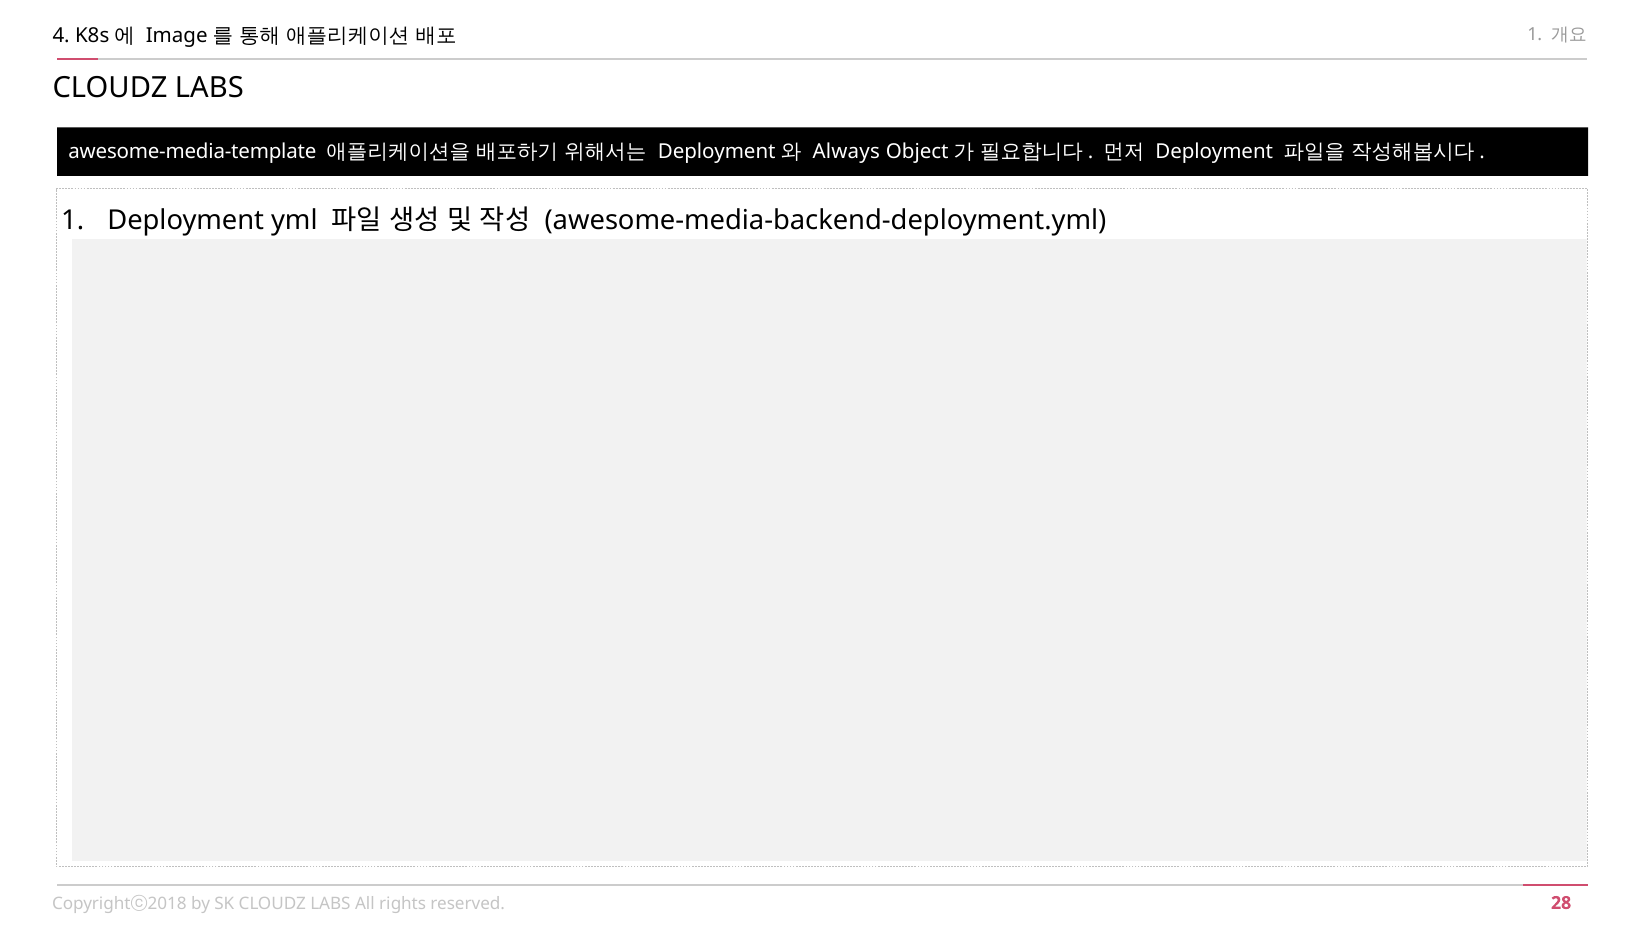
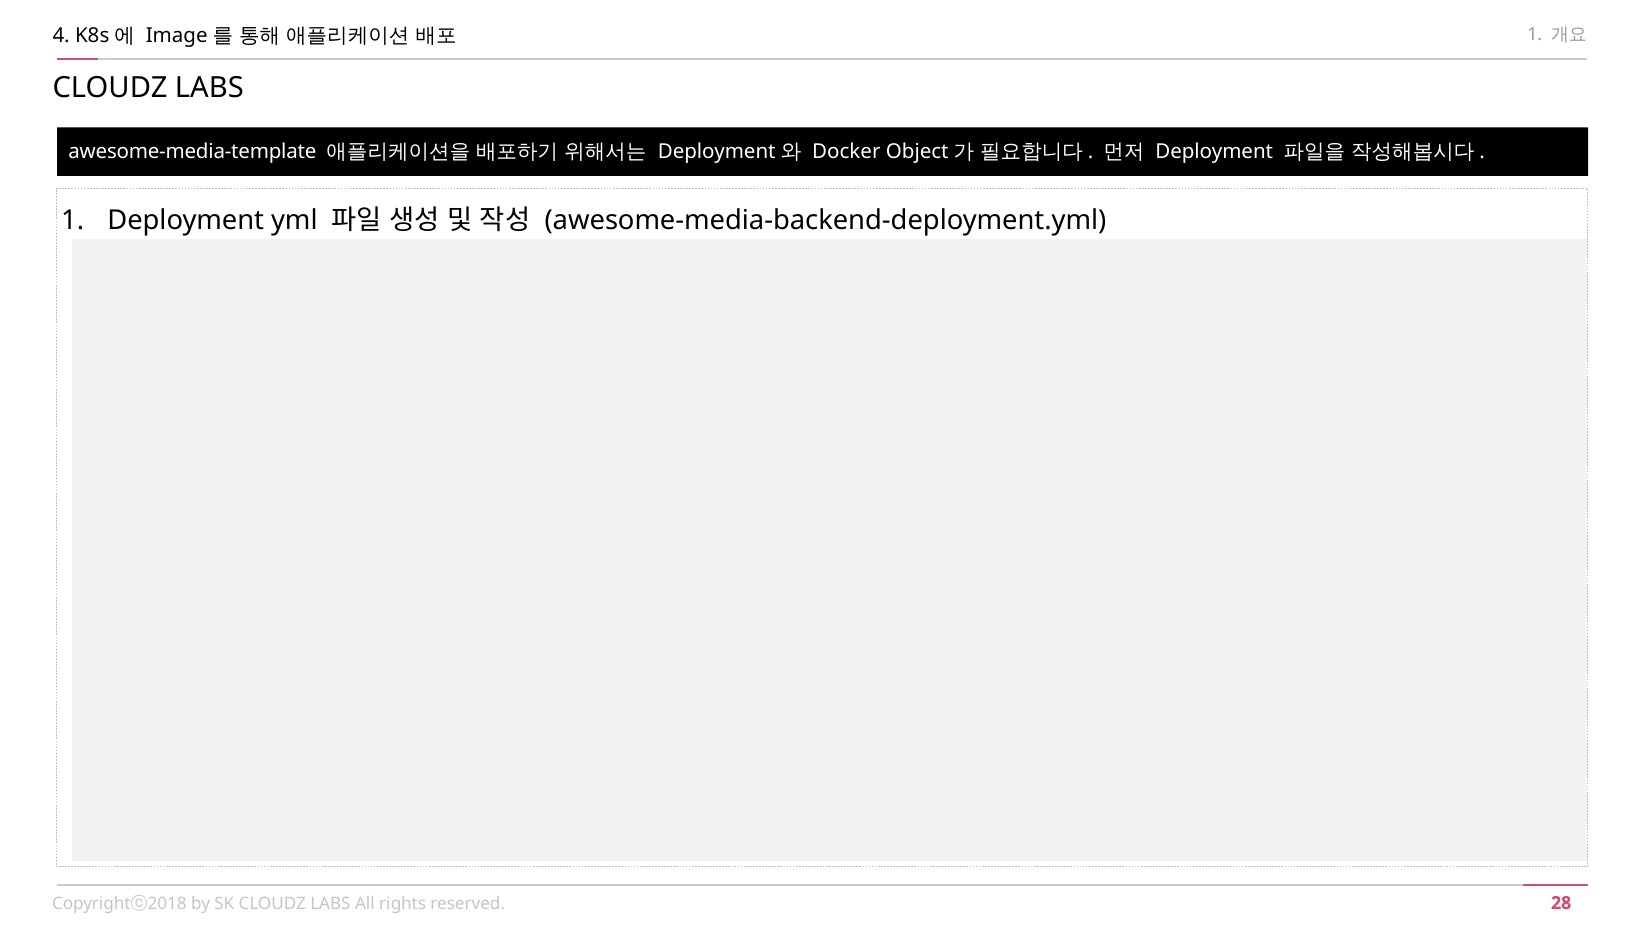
Always: Always -> Docker (846, 152)
